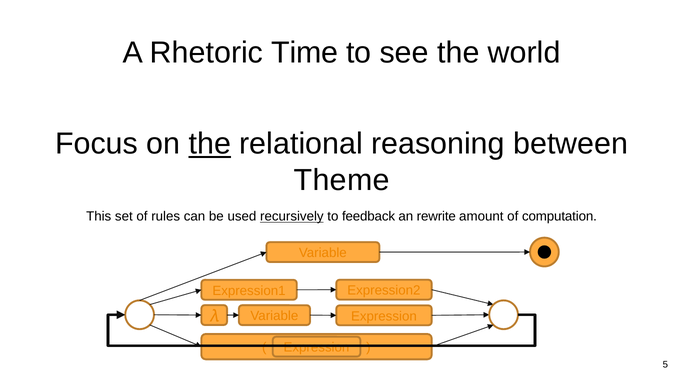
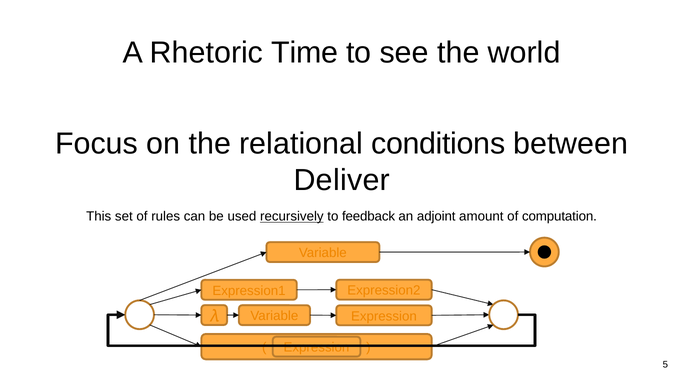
the underline: present -> none (210, 144)
reasoning: reasoning -> conditions (438, 144)
Theme: Theme -> Deliver (342, 180)
rewrite: rewrite -> adjoint (436, 216)
